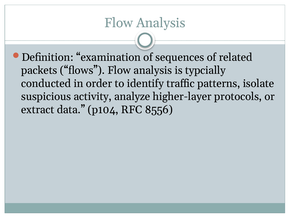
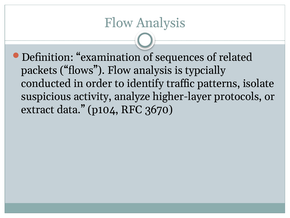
8556: 8556 -> 3670 (159, 109)
